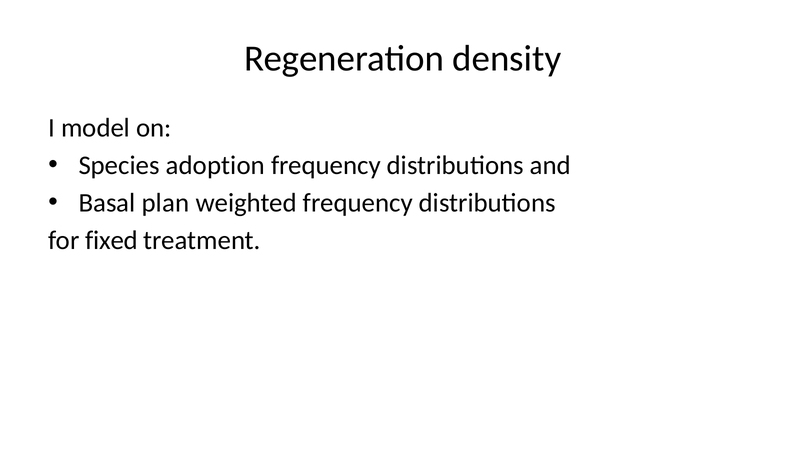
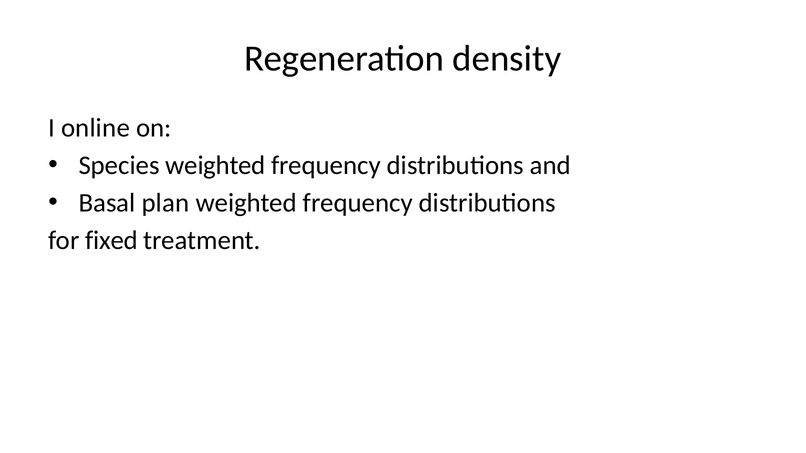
model: model -> online (96, 128)
Species adoption: adoption -> weighted (215, 165)
